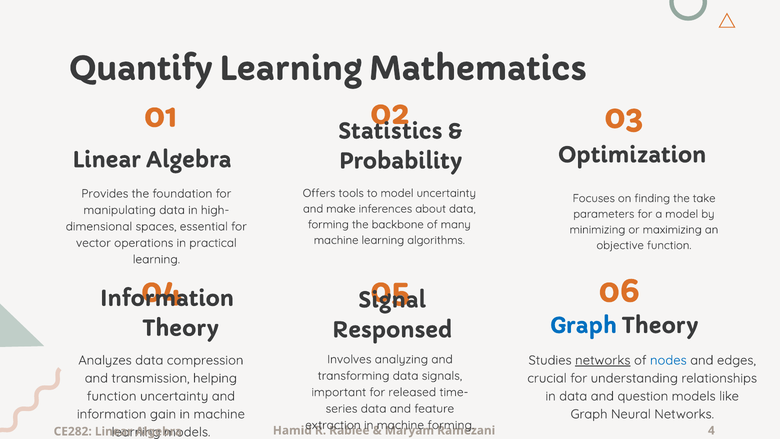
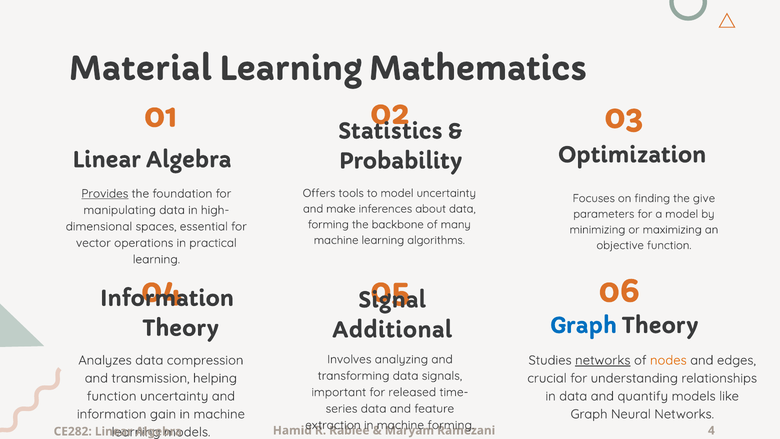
Quantify: Quantify -> Material (140, 69)
Provides underline: none -> present (105, 194)
take: take -> give (704, 198)
Responsed: Responsed -> Additional (392, 330)
nodes colour: blue -> orange (668, 360)
question: question -> quantify (643, 396)
